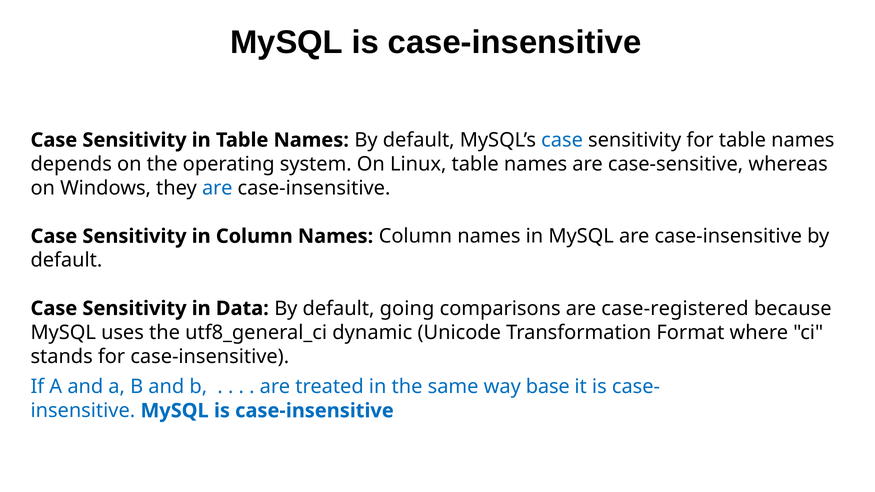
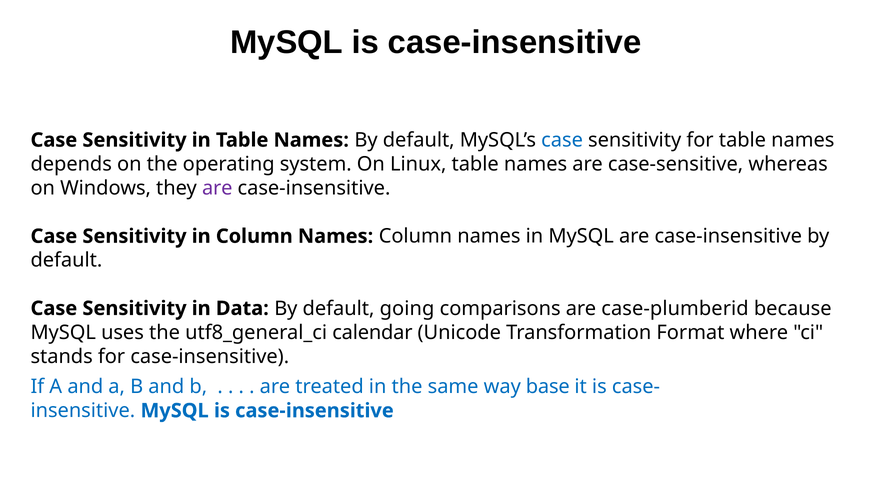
are colour: blue -> purple (217, 188)
case-registered: case-registered -> case-plumberid (675, 309)
dynamic: dynamic -> calendar (372, 333)
